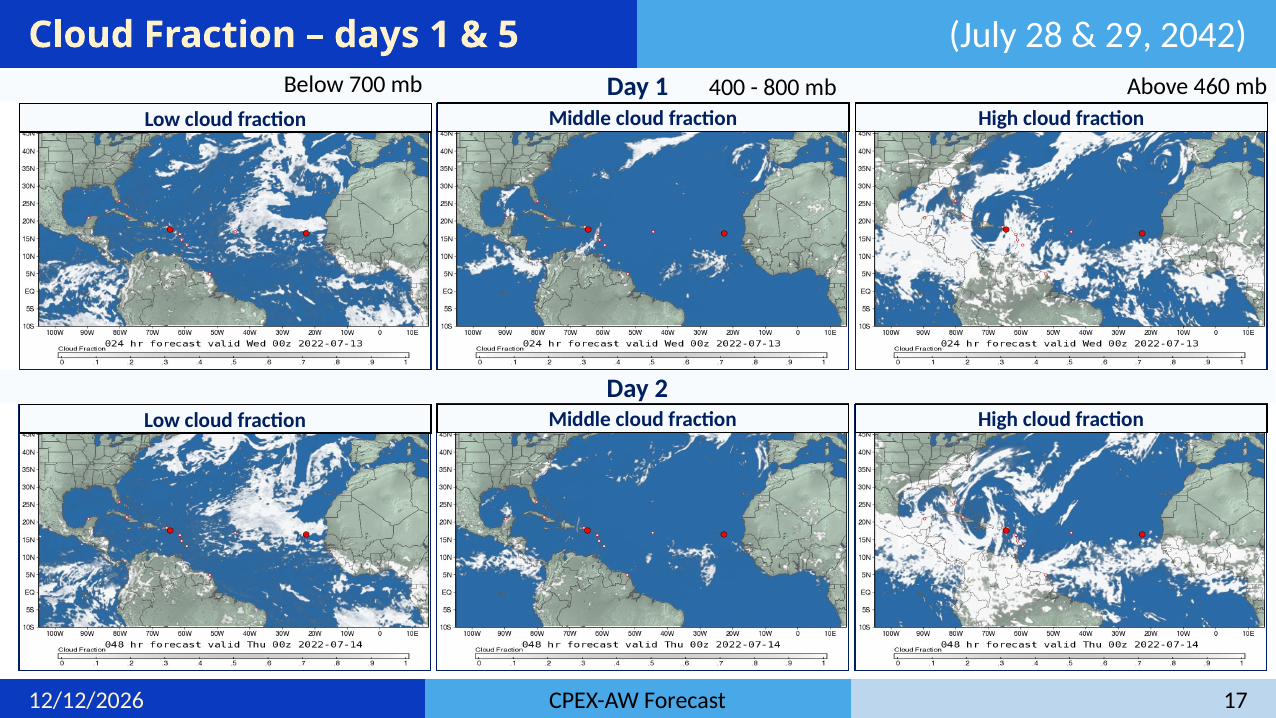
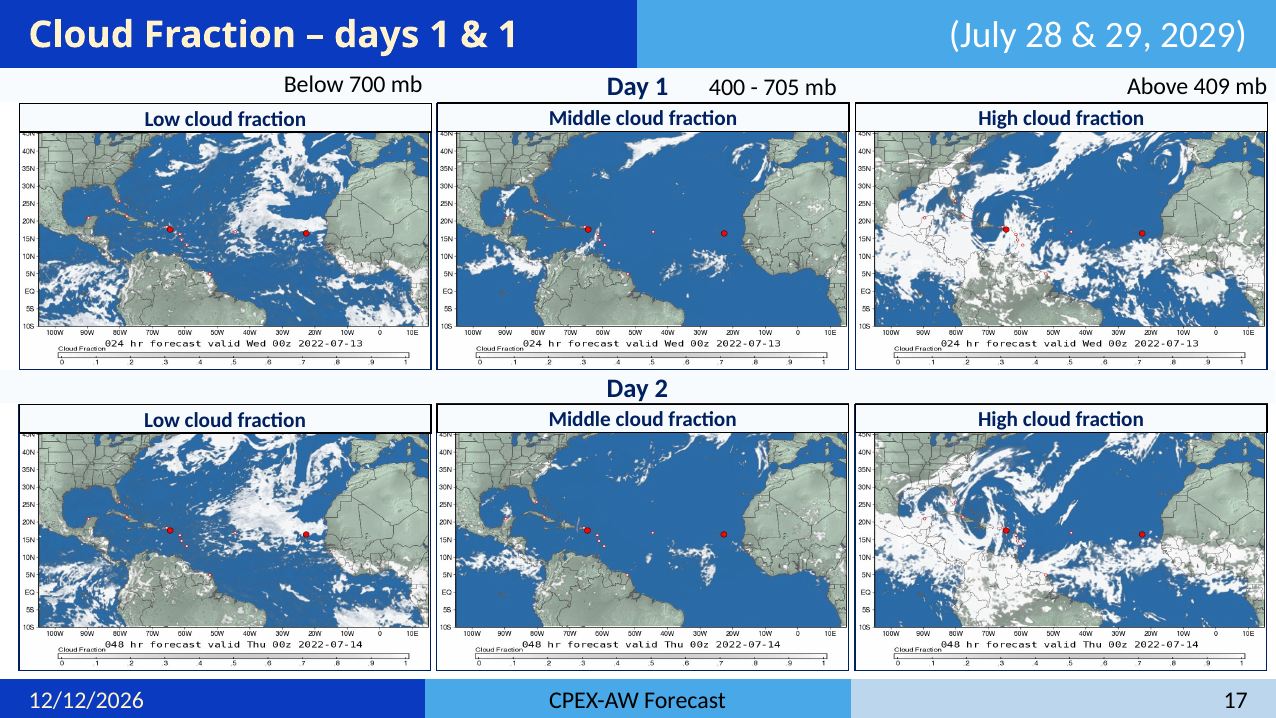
2042: 2042 -> 2029 (1204, 35)
5: 5 -> 1 (508, 35)
460: 460 -> 409 (1212, 86)
800: 800 -> 705 (781, 87)
